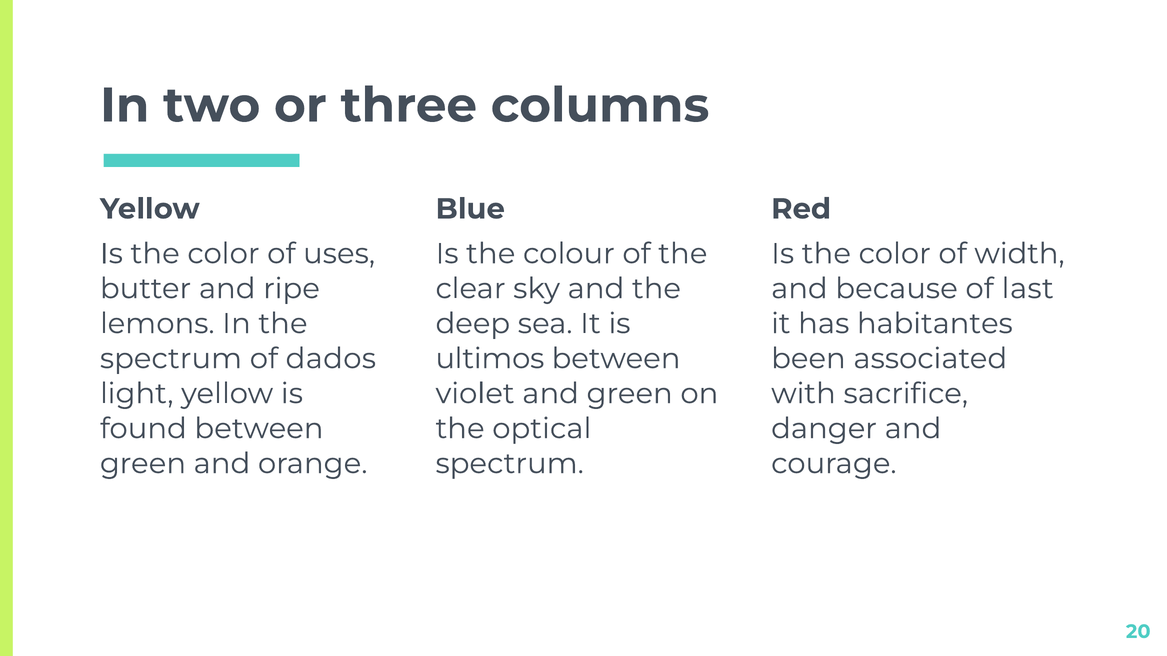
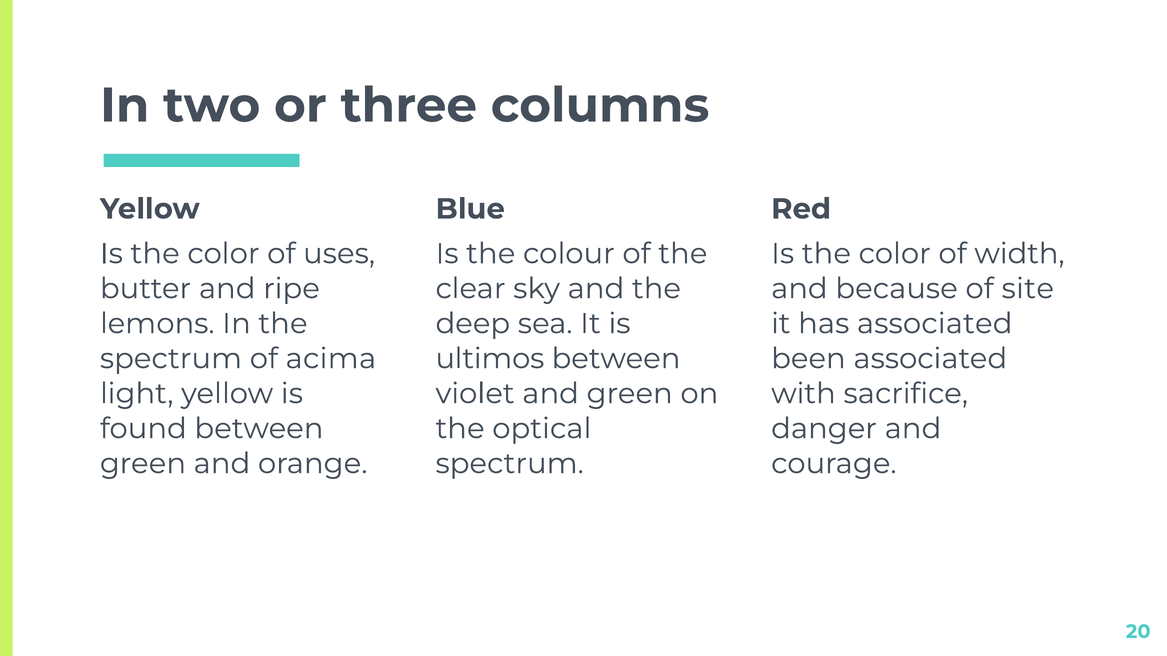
last: last -> site (1028, 289)
has habitantes: habitantes -> associated (935, 324)
dados: dados -> acima (331, 359)
